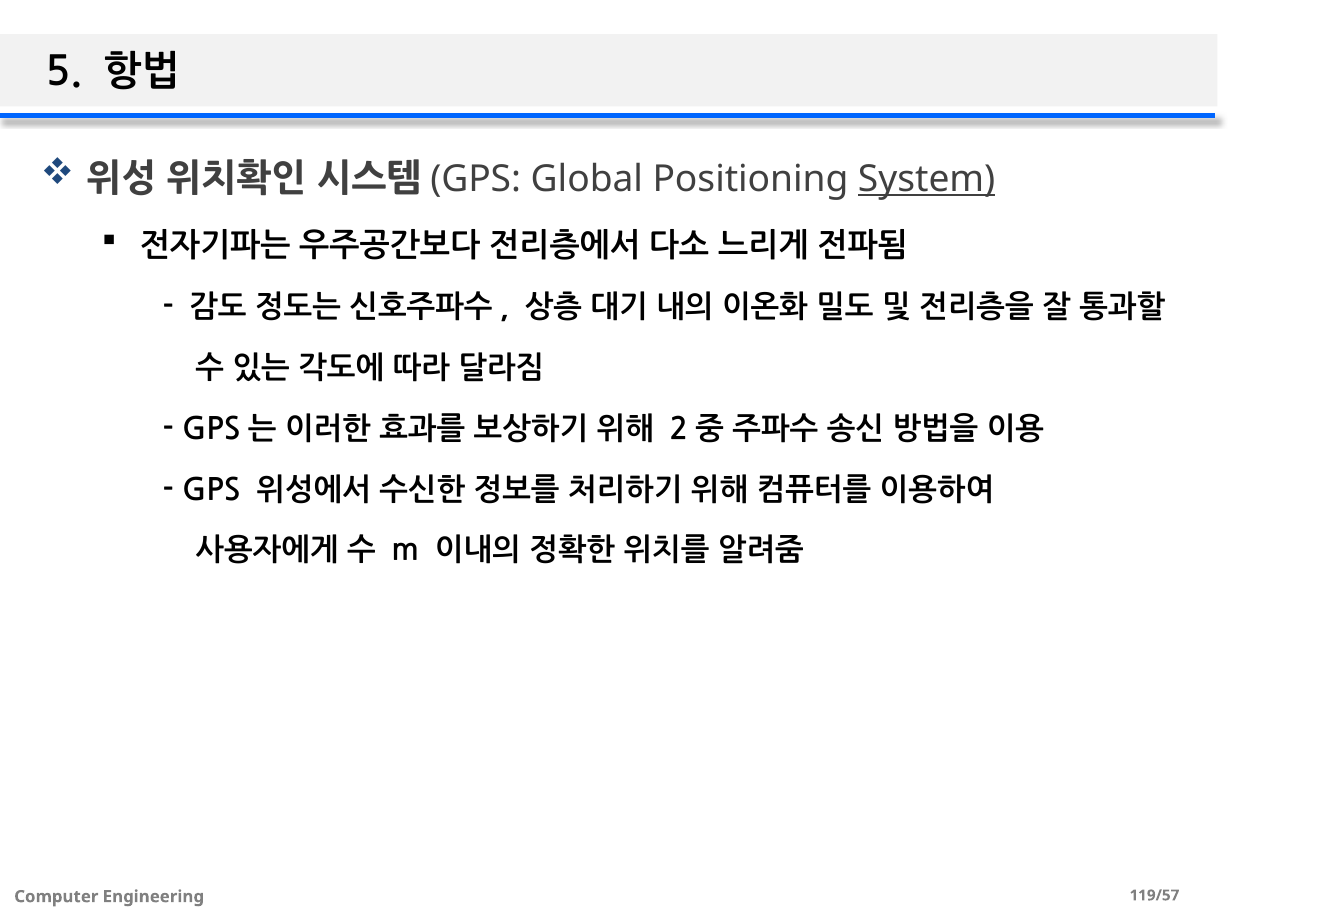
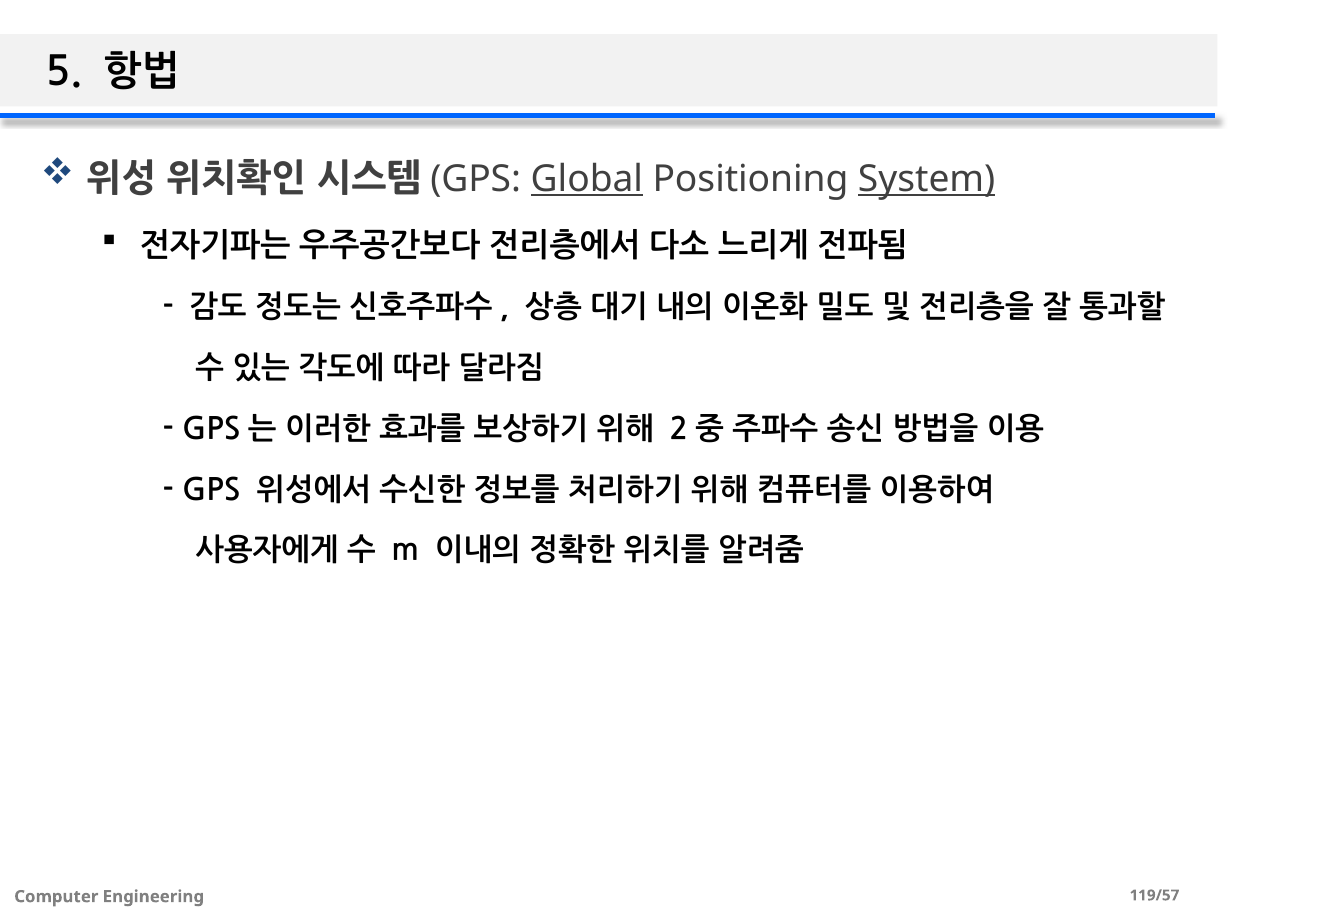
Global underline: none -> present (587, 179)
